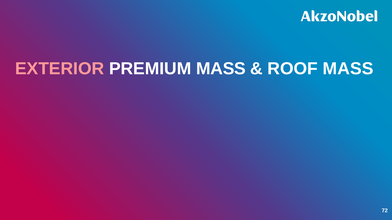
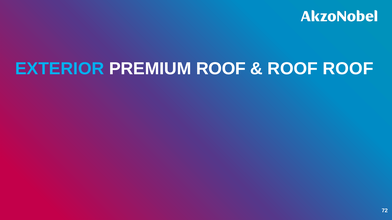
EXTERIOR colour: pink -> light blue (60, 69)
PREMIUM MASS: MASS -> ROOF (221, 69)
ROOF MASS: MASS -> ROOF (348, 69)
